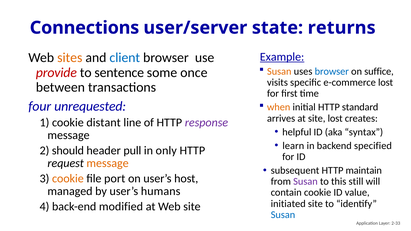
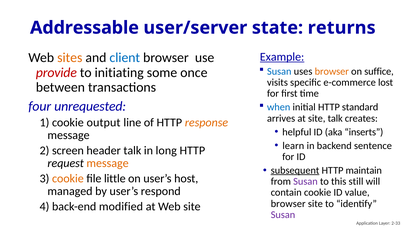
Connections: Connections -> Addressable (84, 28)
Susan colour: orange -> blue (279, 71)
browser colour: blue -> orange (332, 71)
sentence: sentence -> initiating (119, 73)
when colour: orange -> blue (279, 107)
site lost: lost -> talk (335, 118)
distant: distant -> output (104, 123)
response colour: purple -> orange (207, 123)
syntax: syntax -> inserts (364, 132)
specified: specified -> sentence (373, 146)
should: should -> screen (68, 151)
header pull: pull -> talk (132, 151)
only: only -> long (166, 151)
subsequent underline: none -> present (295, 171)
port: port -> little (115, 179)
humans: humans -> respond (161, 192)
initiated: initiated -> browser (288, 204)
Susan colour: blue -> purple (283, 215)
